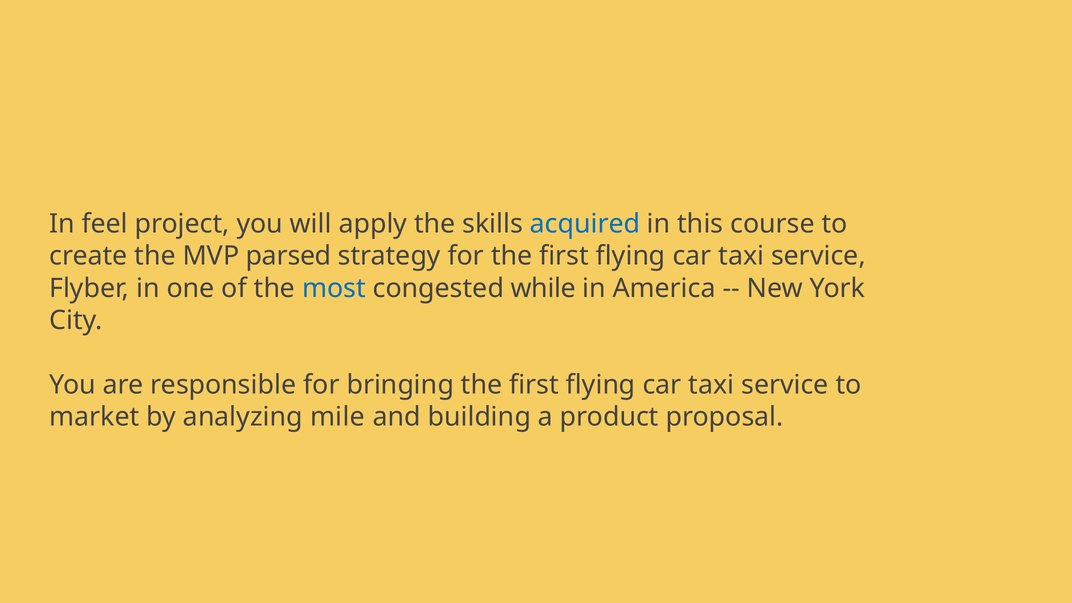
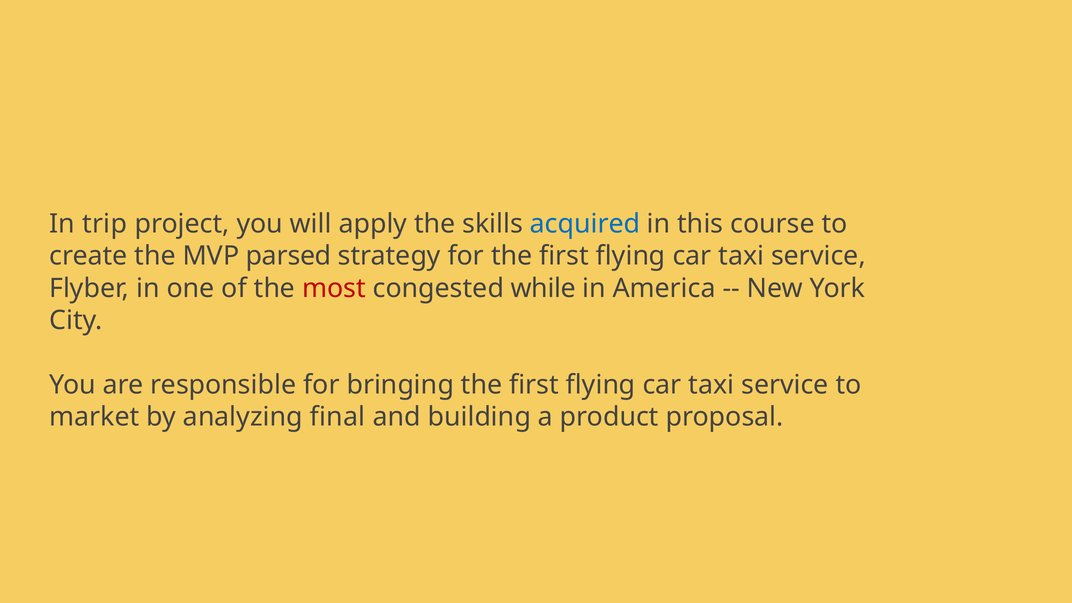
feel: feel -> trip (105, 224)
most colour: blue -> red (334, 288)
mile: mile -> final (337, 417)
